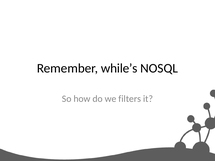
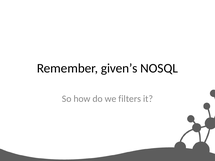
while’s: while’s -> given’s (119, 68)
